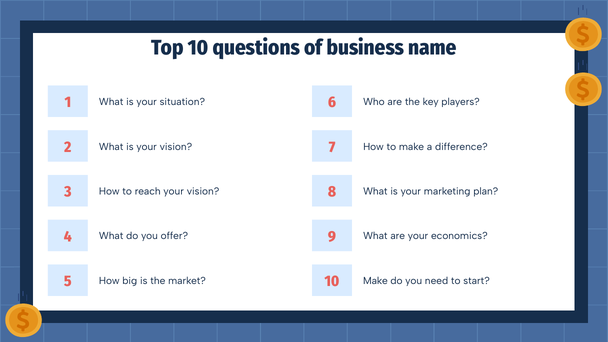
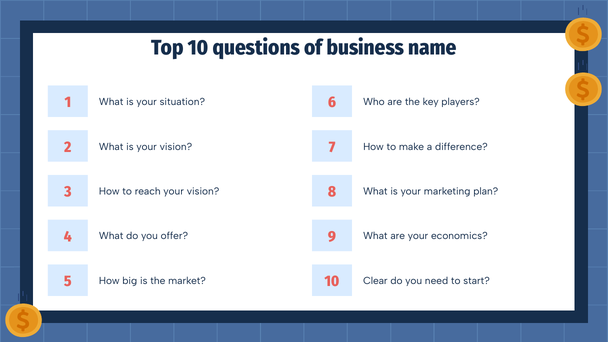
Make: Make -> Clear (375, 281)
